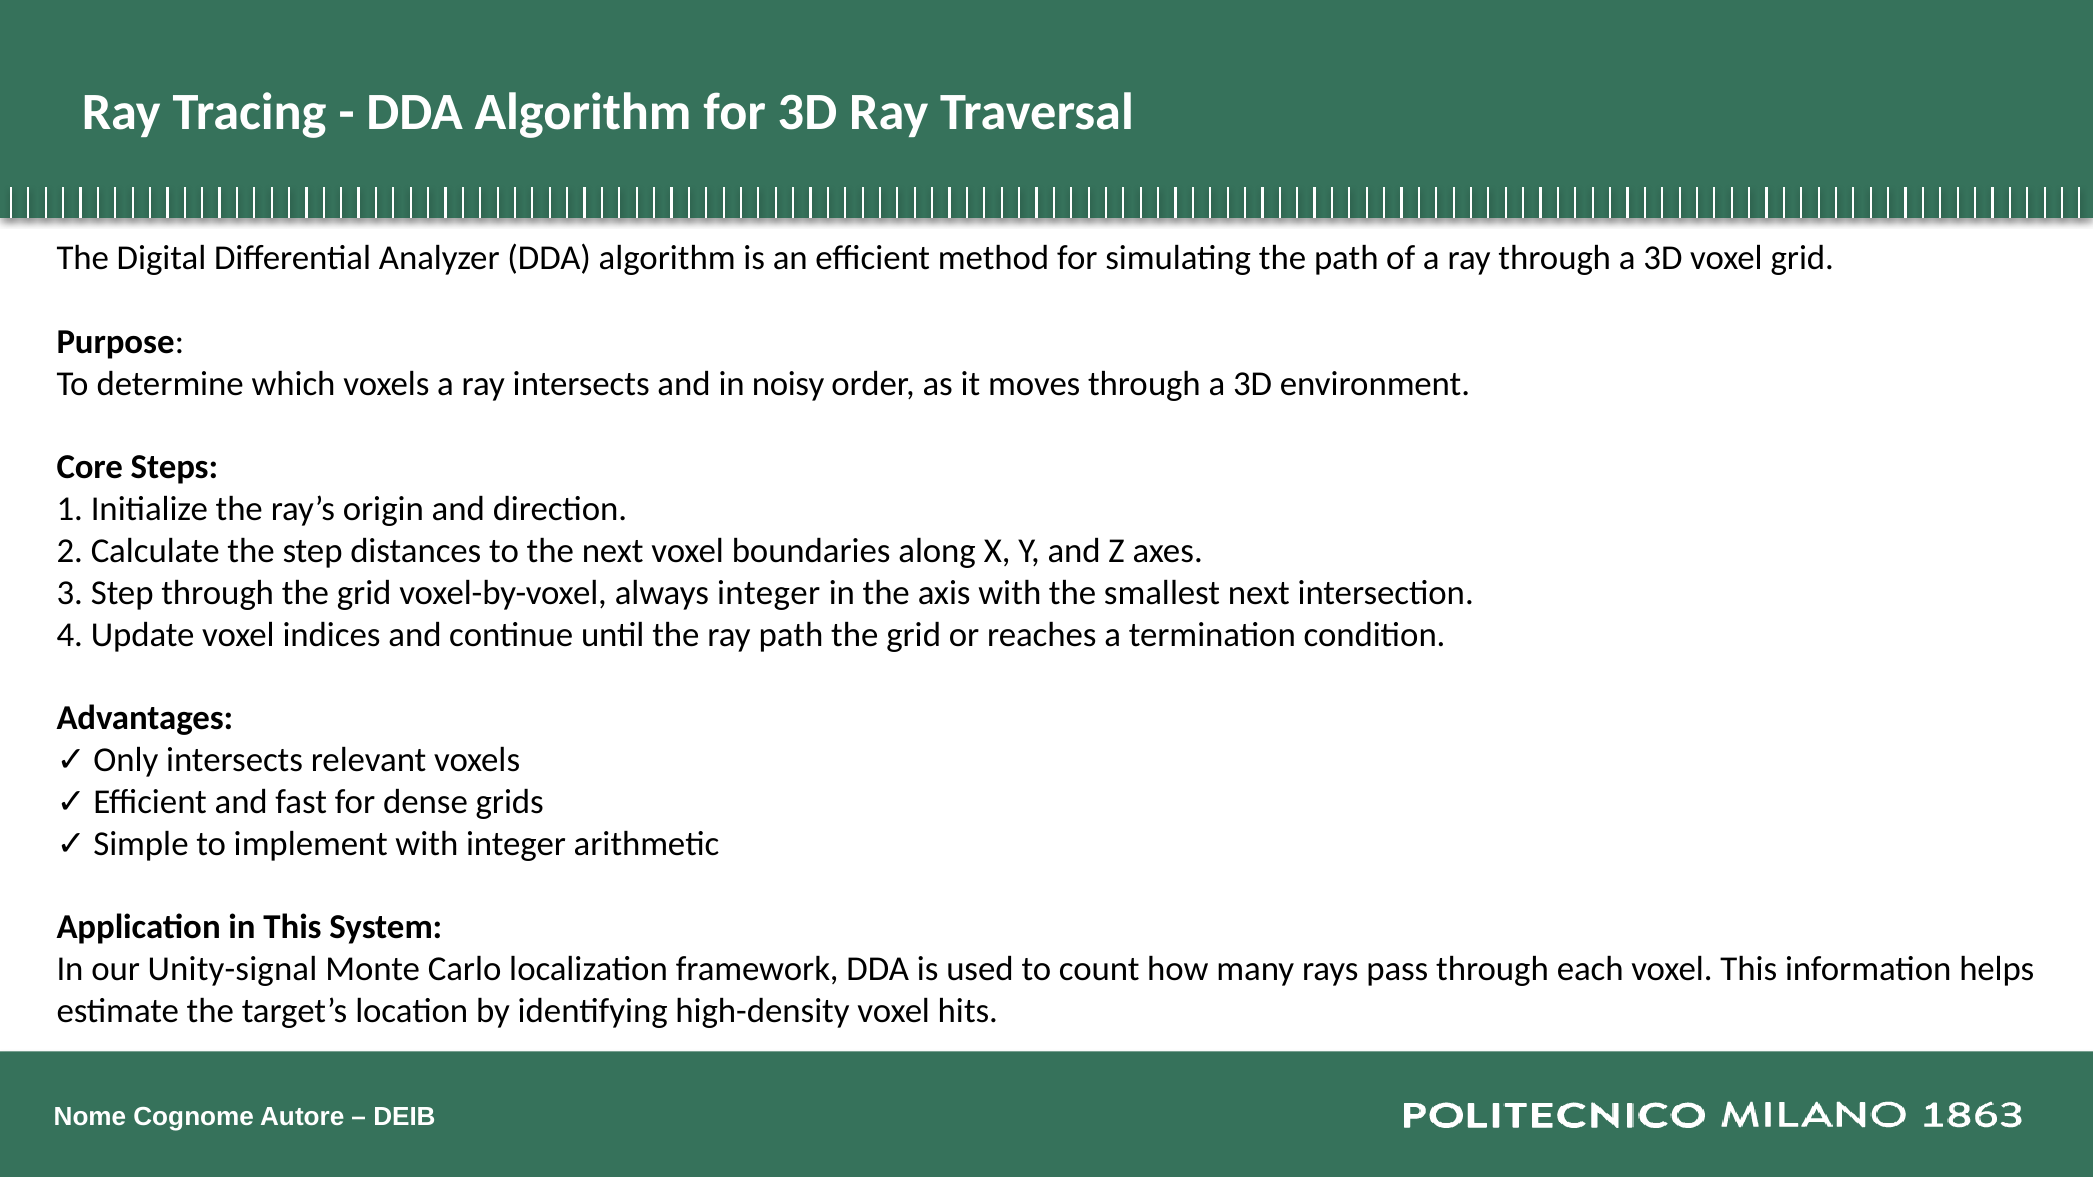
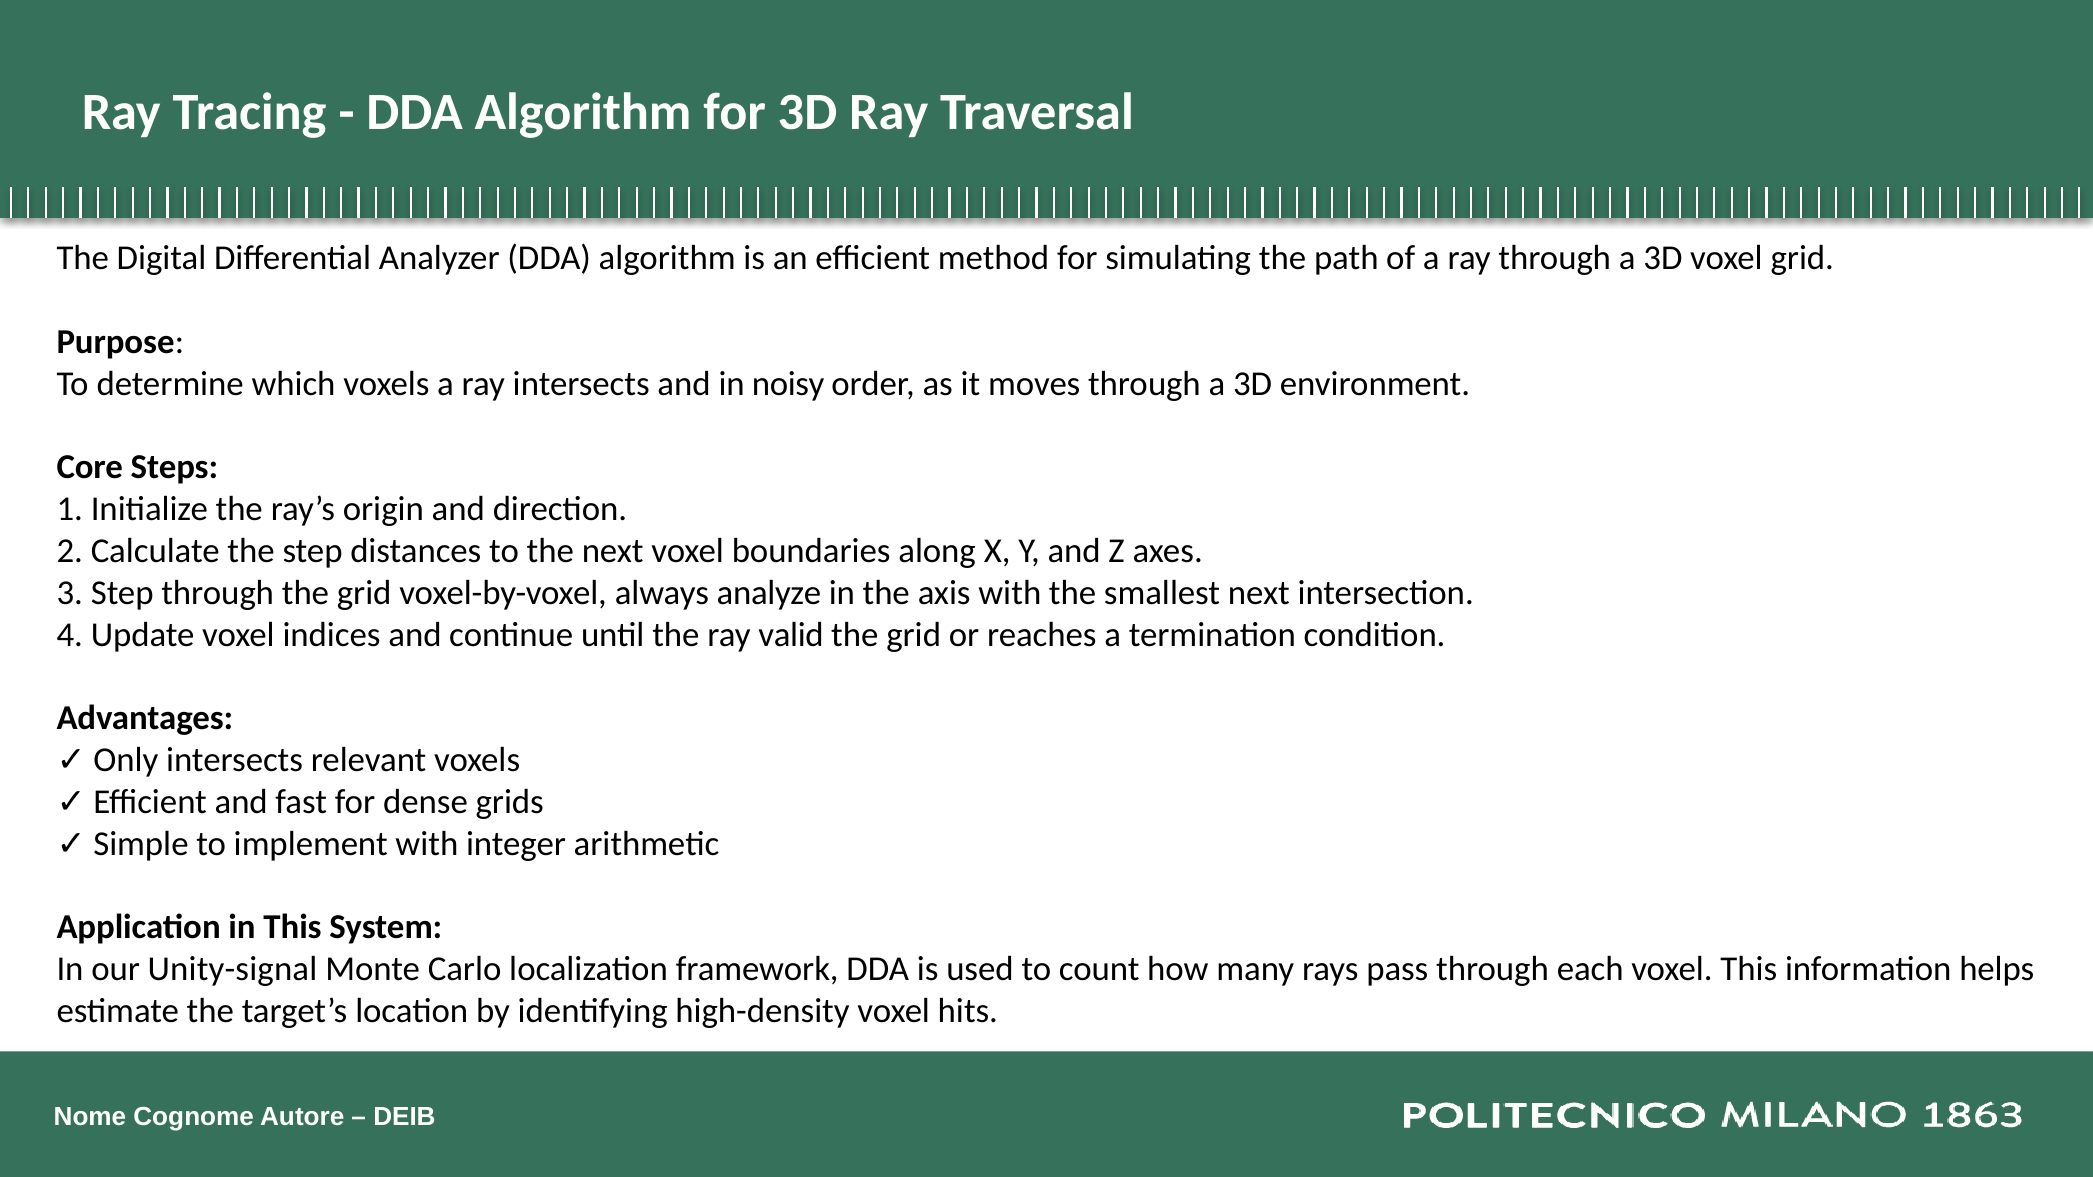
always integer: integer -> analyze (769, 593)
ray path: path -> valid (791, 635)
